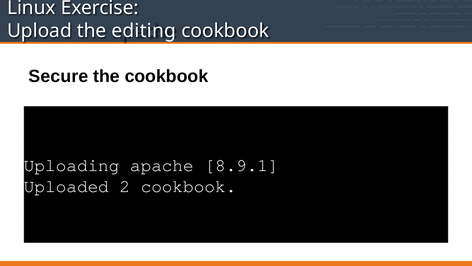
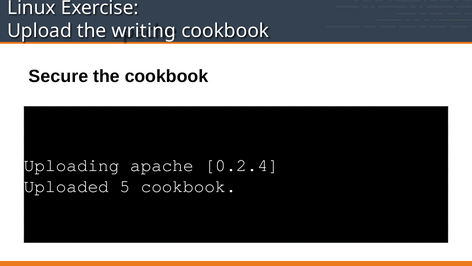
editing: editing -> writing (144, 31)
8.9.1: 8.9.1 -> 0.2.4 (242, 165)
2: 2 -> 5 (125, 186)
